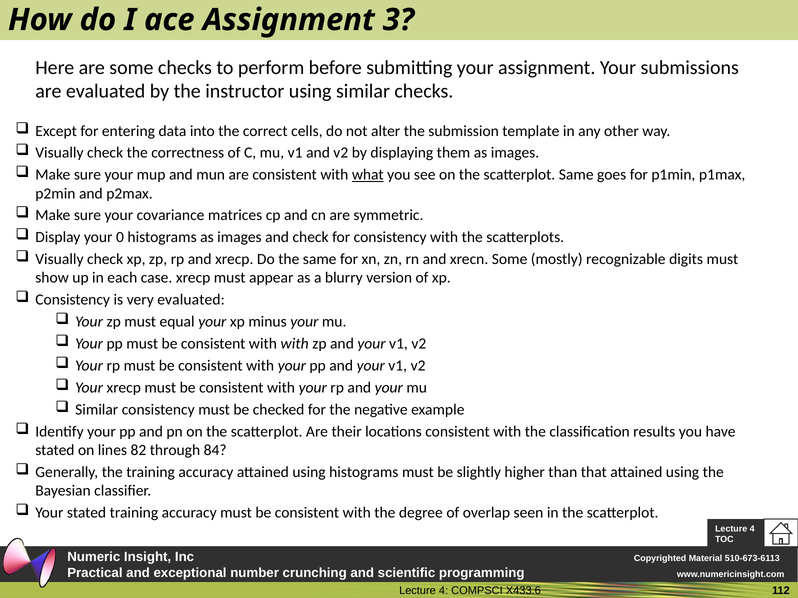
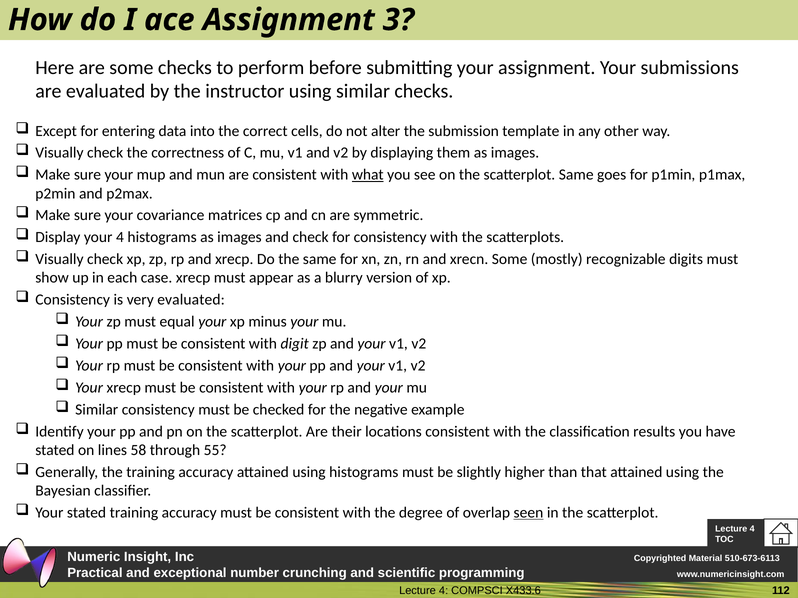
your 0: 0 -> 4 (120, 238)
with with: with -> digit (295, 344)
82: 82 -> 58 (138, 450)
84: 84 -> 55 (215, 450)
seen underline: none -> present (528, 513)
